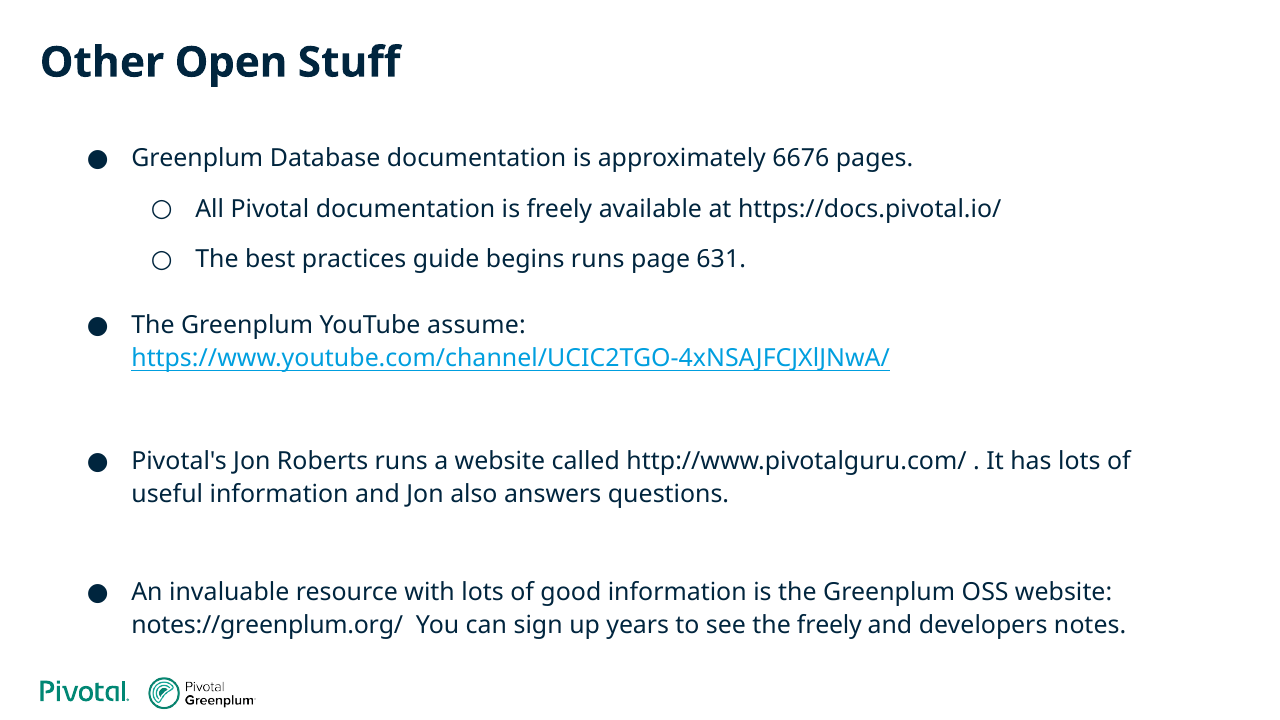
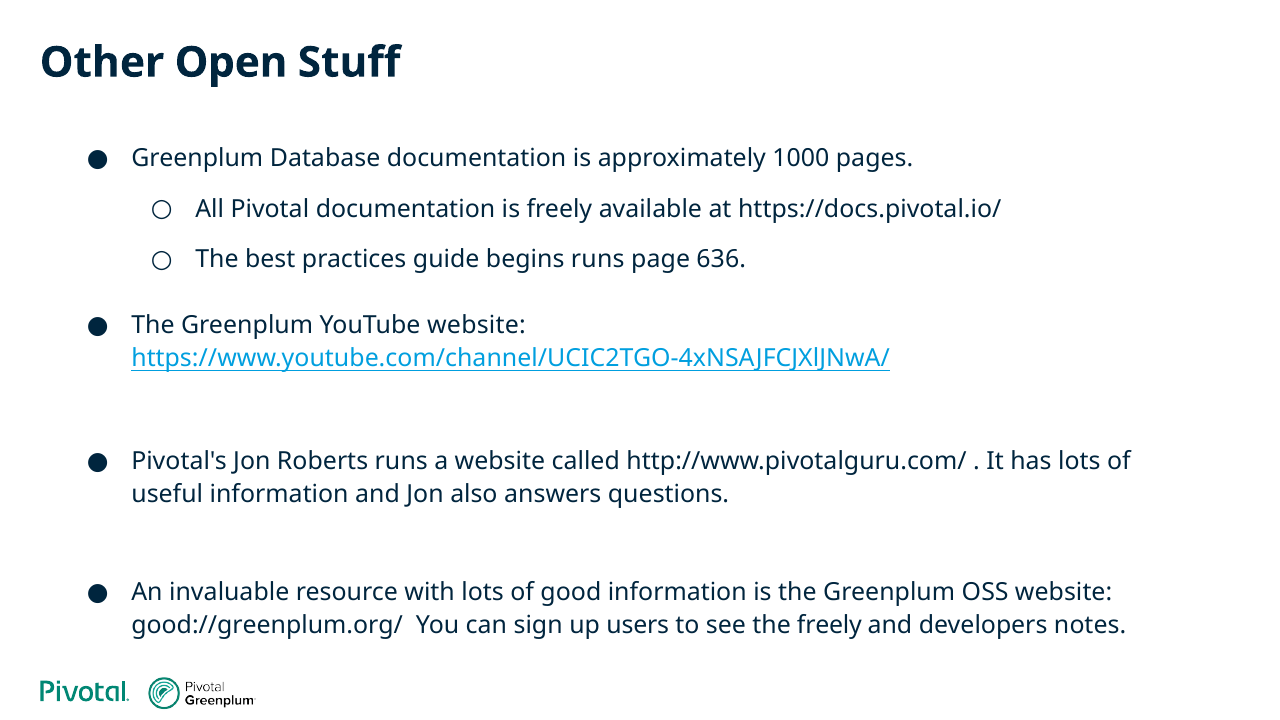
6676: 6676 -> 1000 (801, 158)
631: 631 -> 636 (721, 260)
YouTube assume: assume -> website (477, 325)
notes://greenplum.org/: notes://greenplum.org/ -> good://greenplum.org/ (267, 626)
years: years -> users (638, 626)
